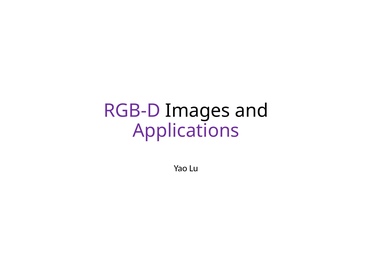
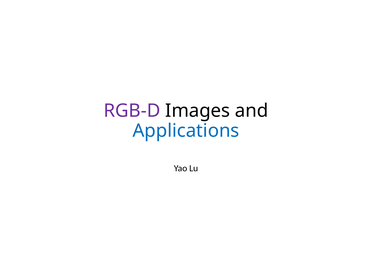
Applications colour: purple -> blue (186, 131)
